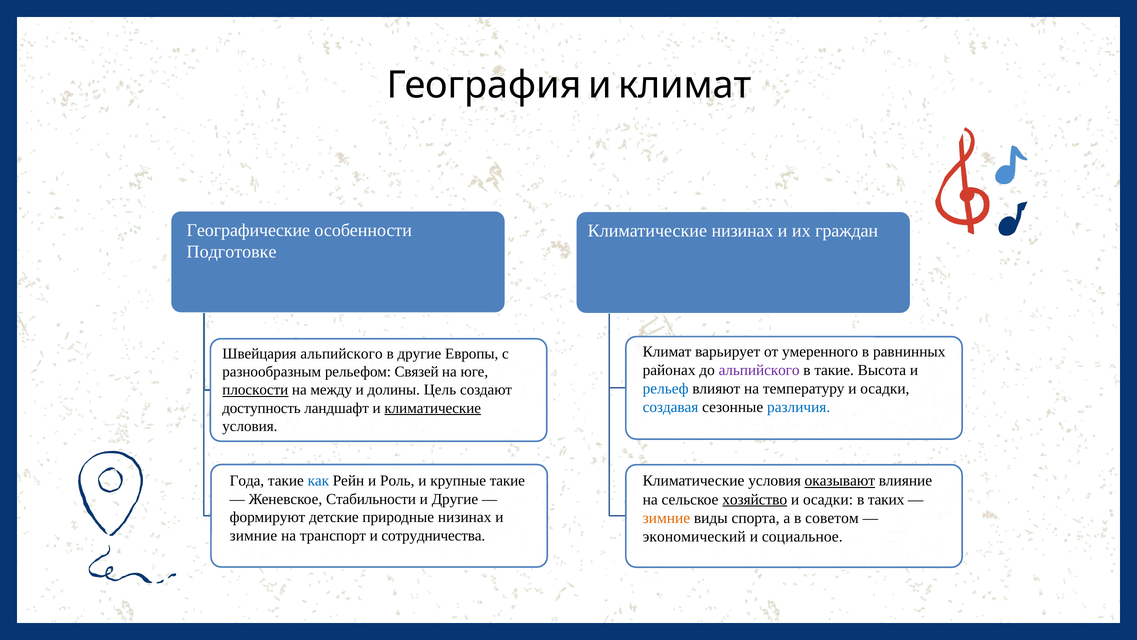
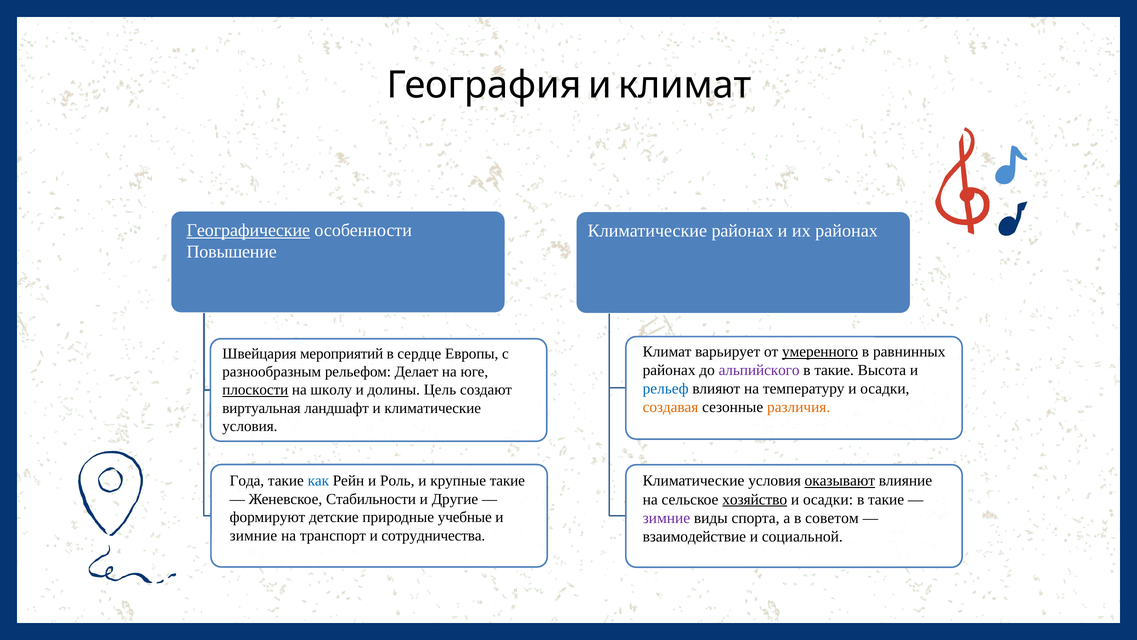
Географические underline: none -> present (248, 230)
Климатические низинах: низинах -> районах (742, 231)
их граждан: граждан -> районах (847, 231)
Подготовке: Подготовке -> Повышение (232, 252)
умеренного underline: none -> present (820, 352)
Швейцария альпийского: альпийского -> мероприятий (342, 353)
в другие: другие -> сердце (419, 353)
Связей: Связей -> Делает (417, 372)
между: между -> школу (331, 390)
создавая colour: blue -> orange (671, 407)
различия colour: blue -> orange (799, 407)
доступность: доступность -> виртуальная (262, 408)
климатические underline: present -> none (433, 408)
таких: таких -> такие (886, 499)
природные низинах: низинах -> учебные (465, 517)
зимние colour: orange -> purple (666, 518)
экономический: экономический -> взаимодействие (694, 536)
социальное: социальное -> социальной (802, 536)
